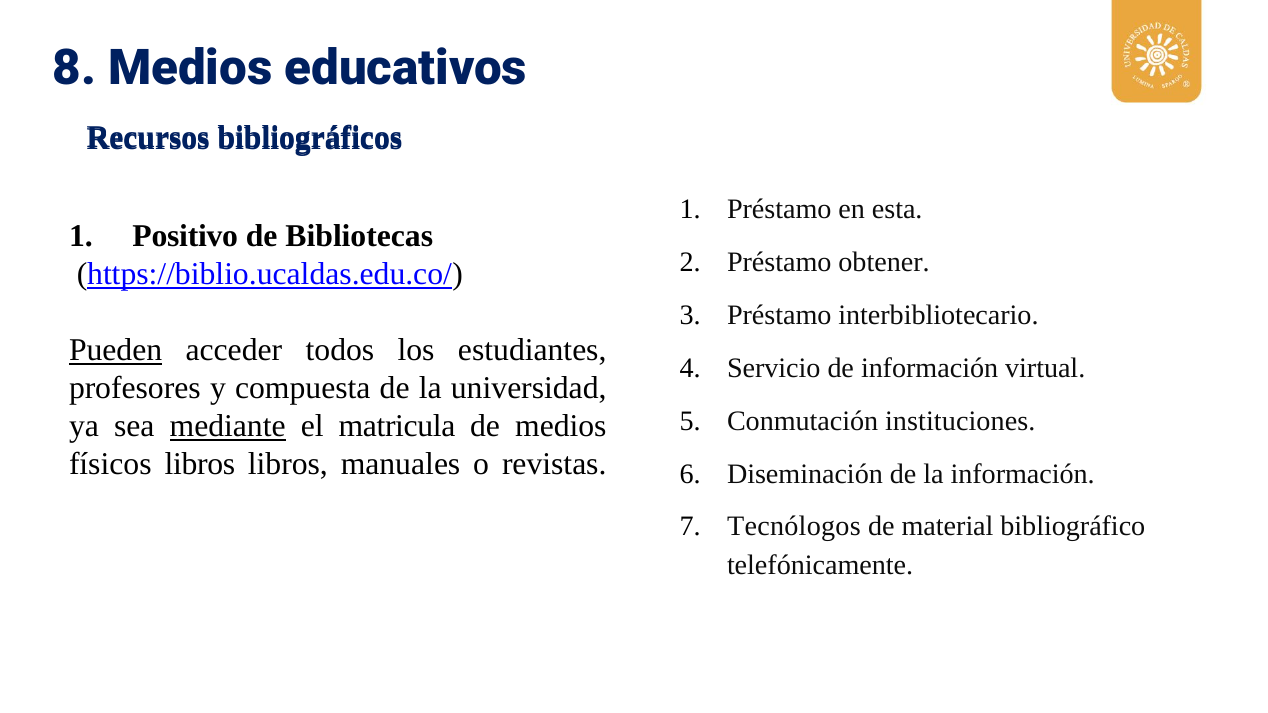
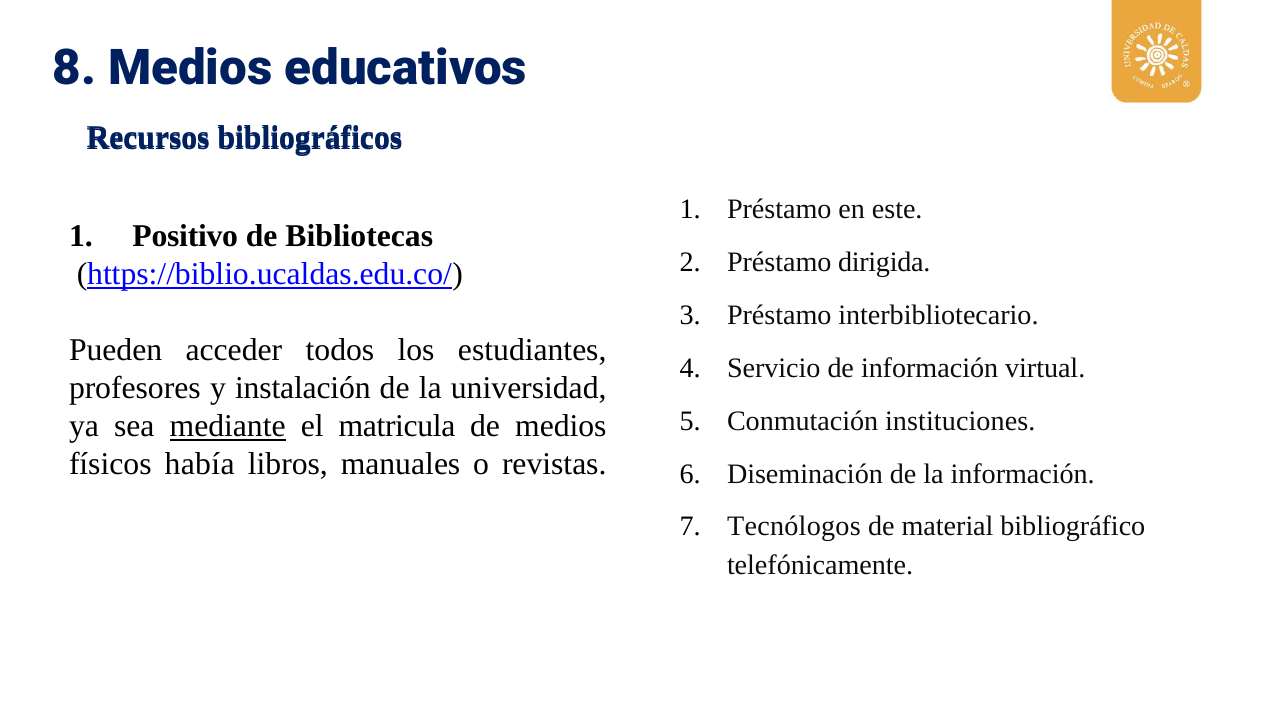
esta: esta -> este (897, 209)
obtener: obtener -> dirigida (884, 262)
Pueden underline: present -> none (116, 351)
compuesta: compuesta -> instalación (303, 389)
físicos libros: libros -> había (200, 465)
